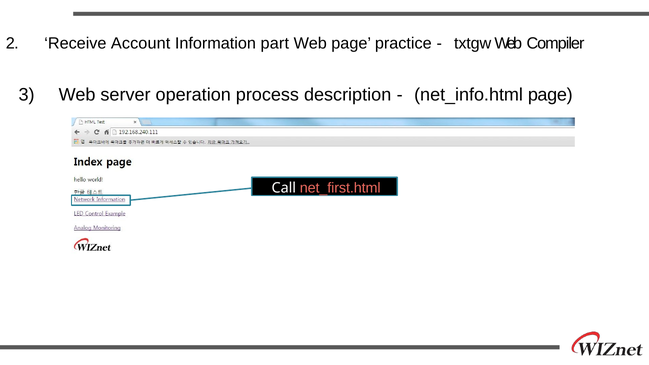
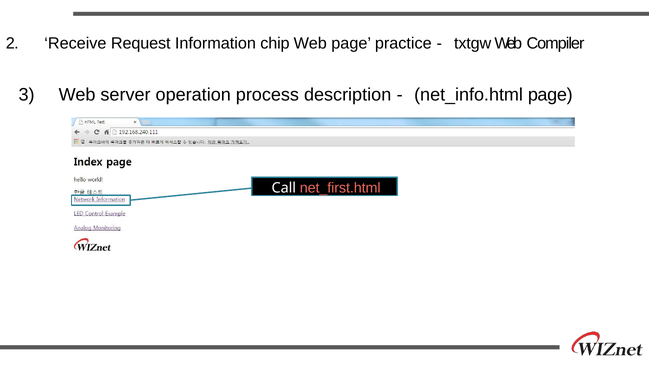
Account: Account -> Request (141, 43)
part: part -> chip (275, 43)
